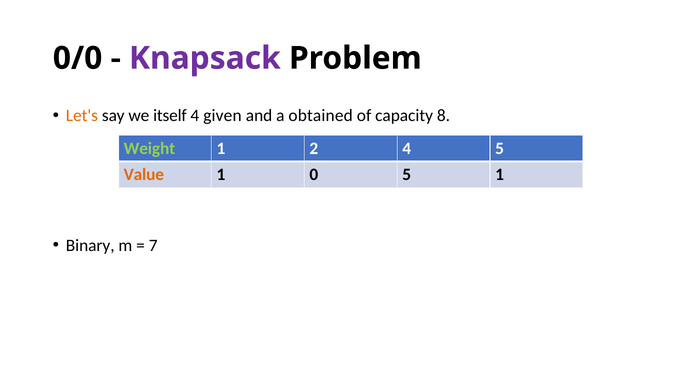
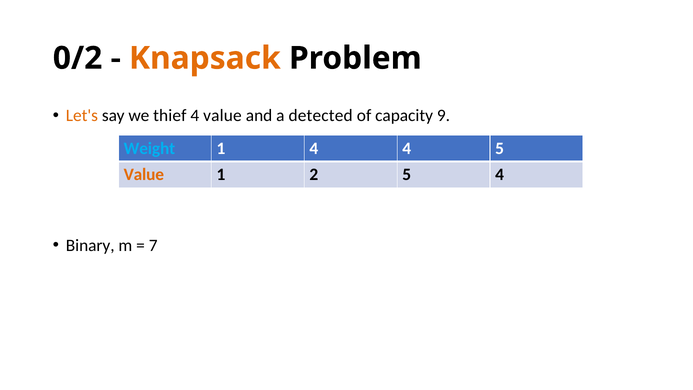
0/0: 0/0 -> 0/2 (78, 58)
Knapsack colour: purple -> orange (205, 58)
itself: itself -> thief (170, 116)
4 given: given -> value (222, 116)
obtained: obtained -> detected (321, 116)
8: 8 -> 9 (443, 116)
Weight colour: light green -> light blue (149, 148)
1 2: 2 -> 4 (314, 148)
0: 0 -> 2 (314, 175)
5 1: 1 -> 4 (500, 175)
